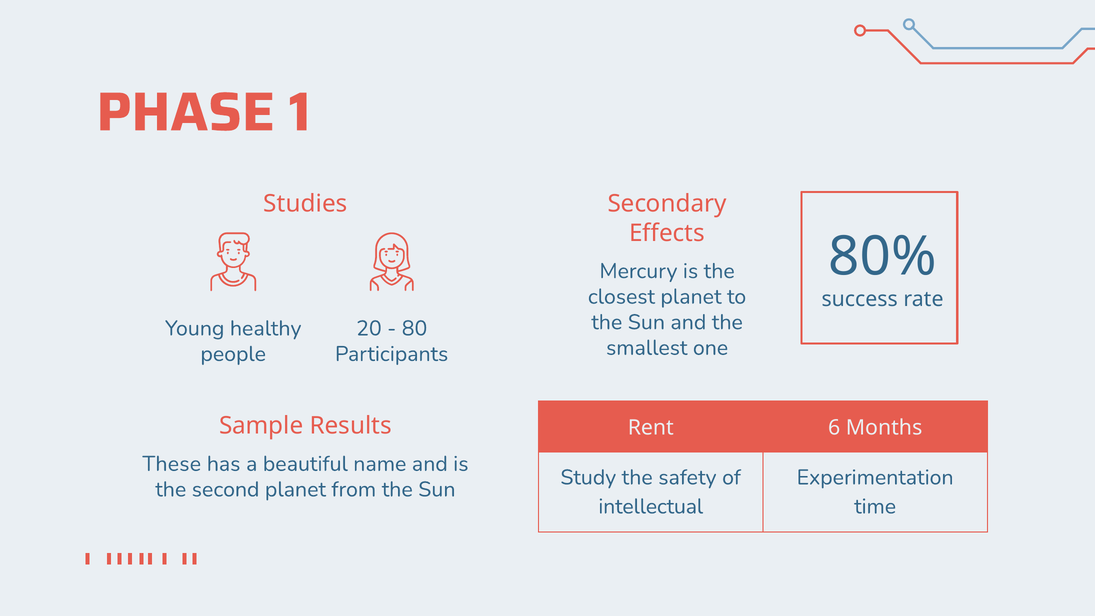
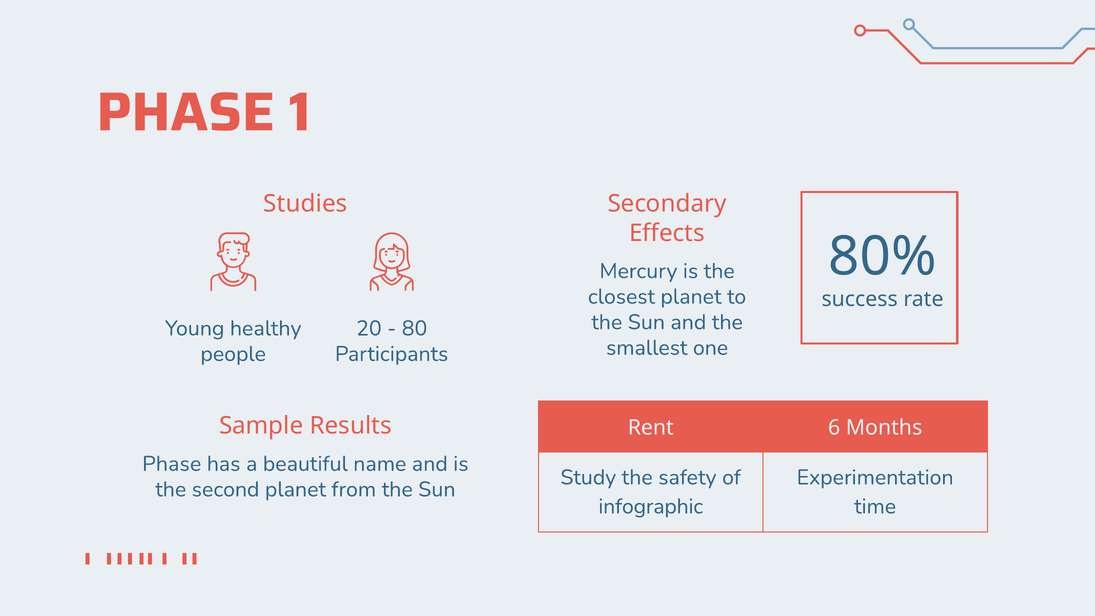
These: These -> Phase (172, 464)
intellectual: intellectual -> infographic (651, 506)
